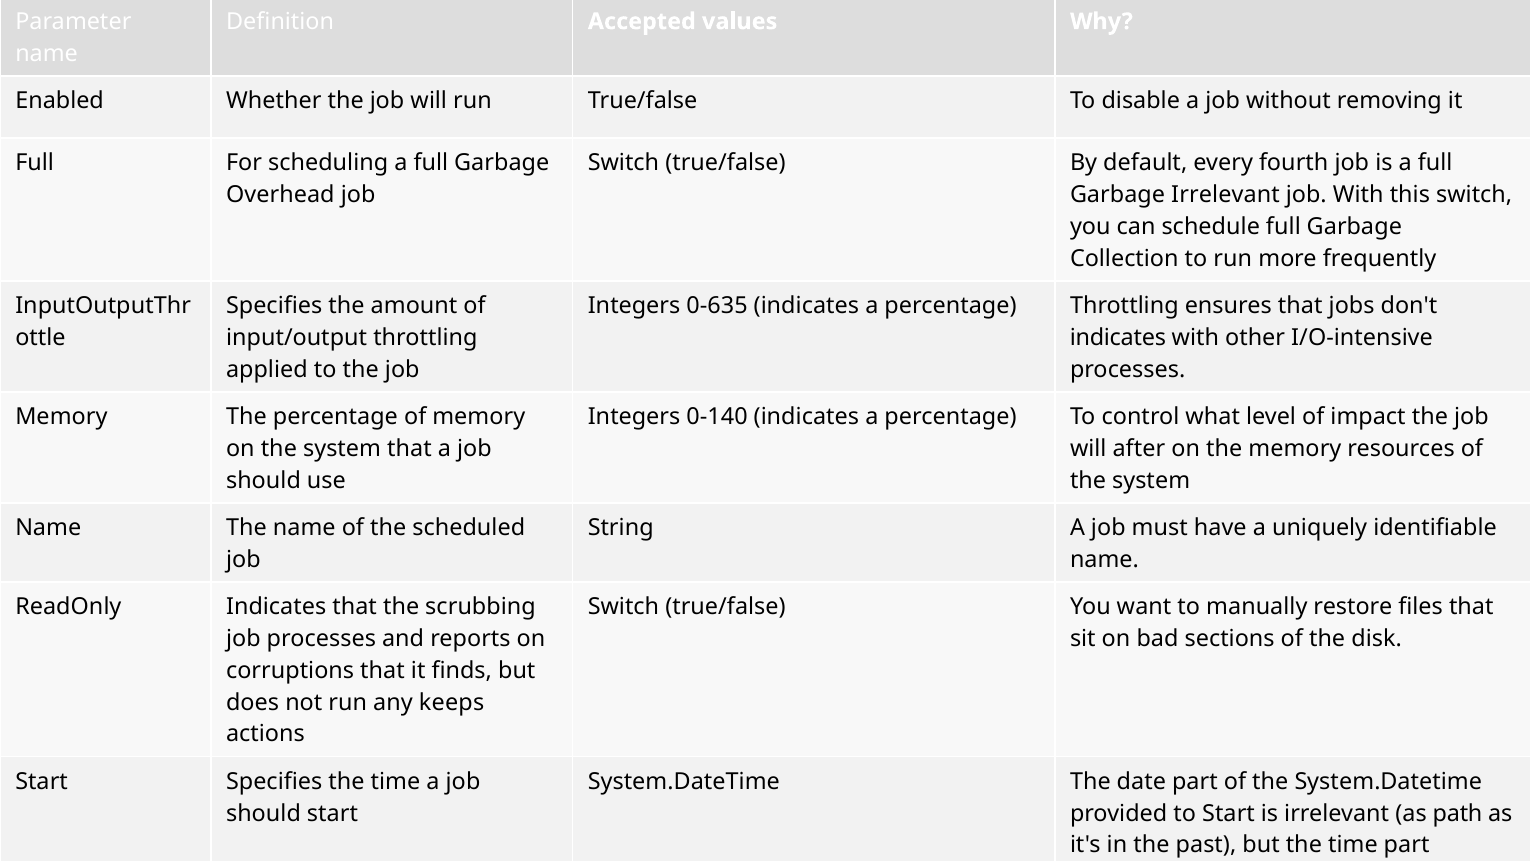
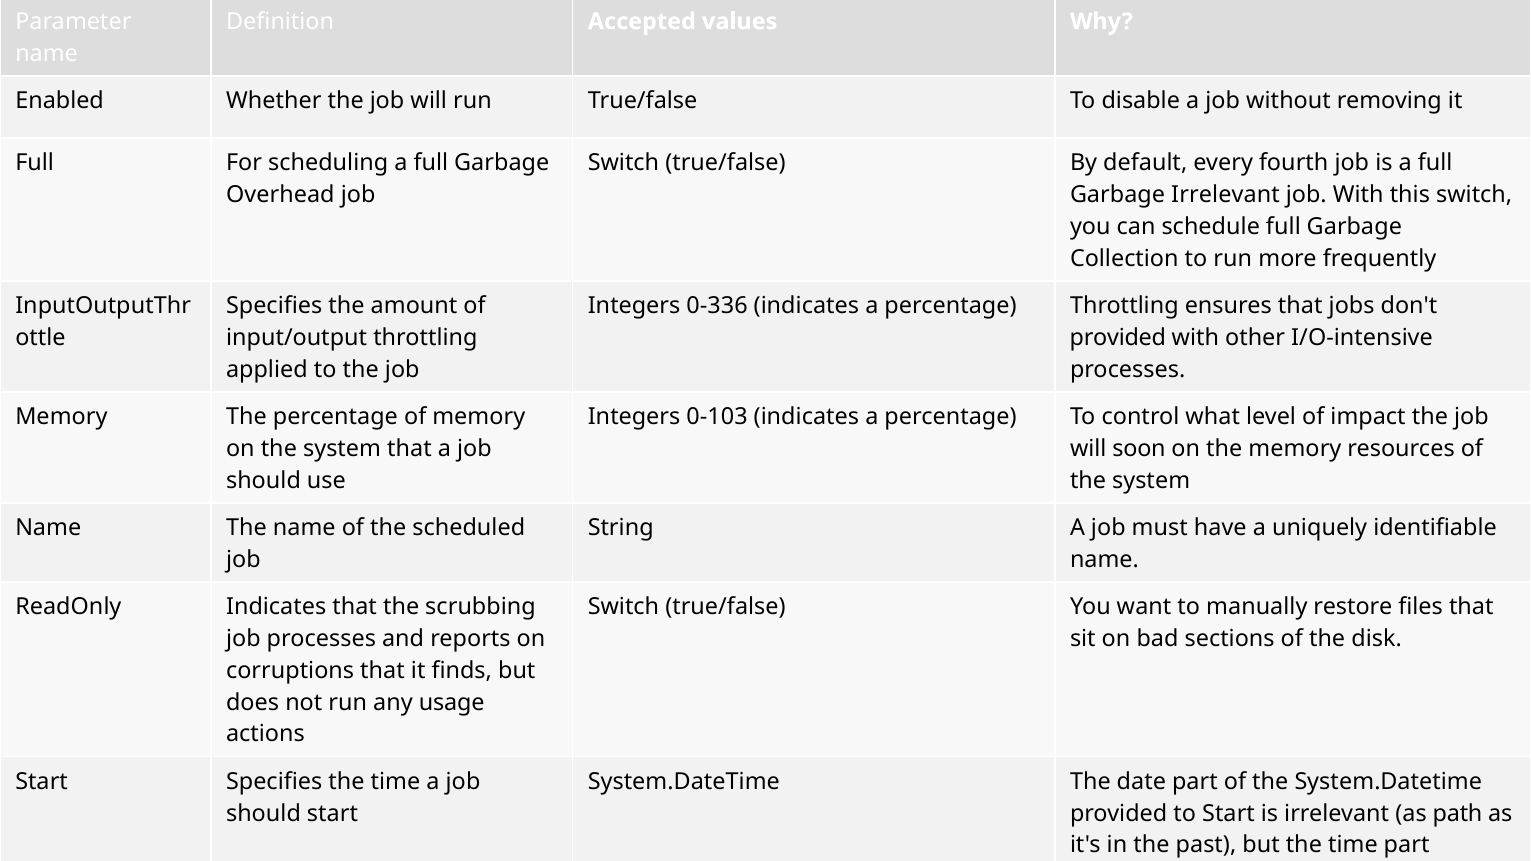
0-635: 0-635 -> 0-336 (717, 306)
indicates: indicates -> provided (1118, 338)
0-140: 0-140 -> 0-103 (717, 417)
after: after -> soon (1139, 449)
keeps: keeps -> usage (452, 703)
